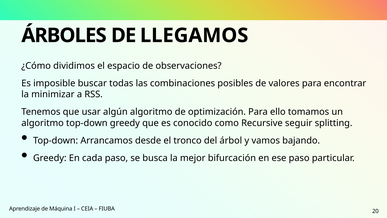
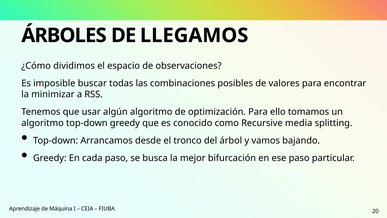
seguir: seguir -> media (299, 123)
